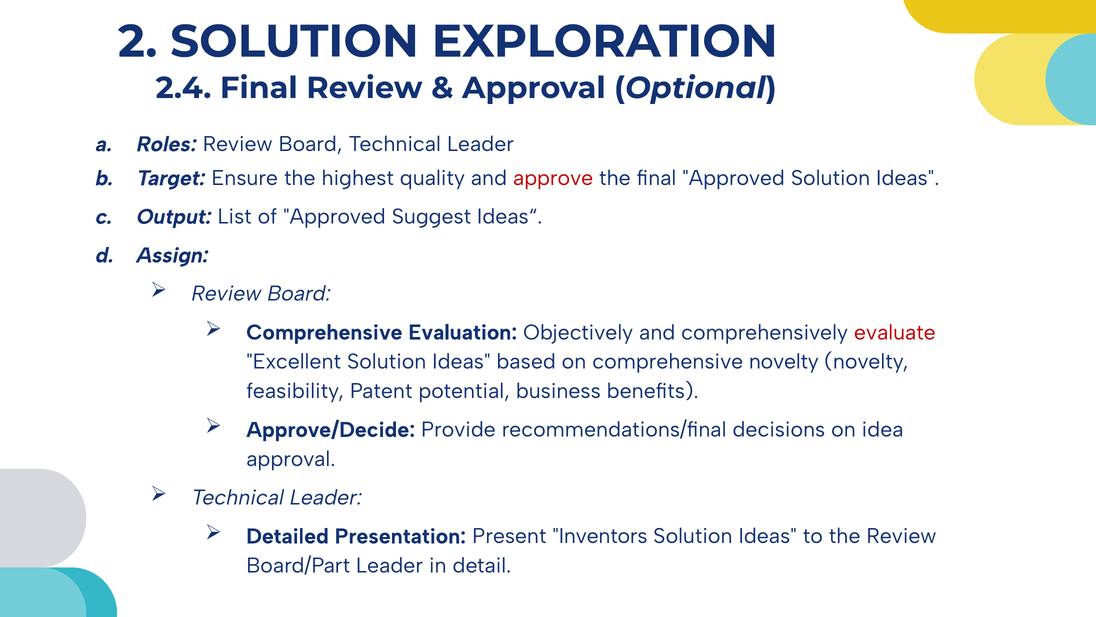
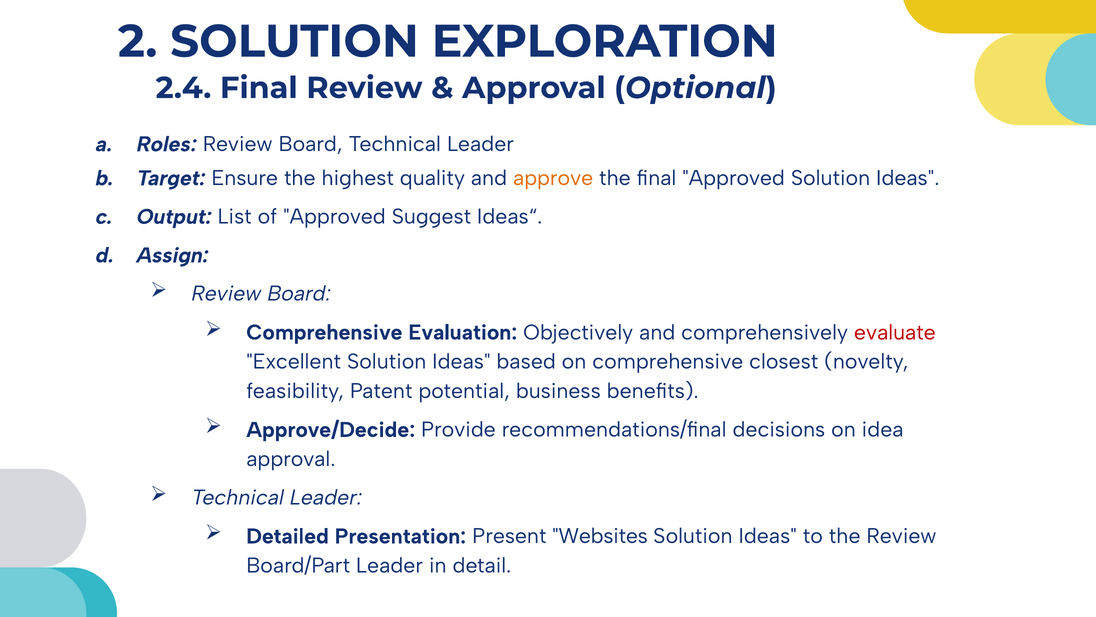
approve colour: red -> orange (553, 178)
comprehensive novelty: novelty -> closest (784, 362)
Inventors: Inventors -> Websites (600, 536)
